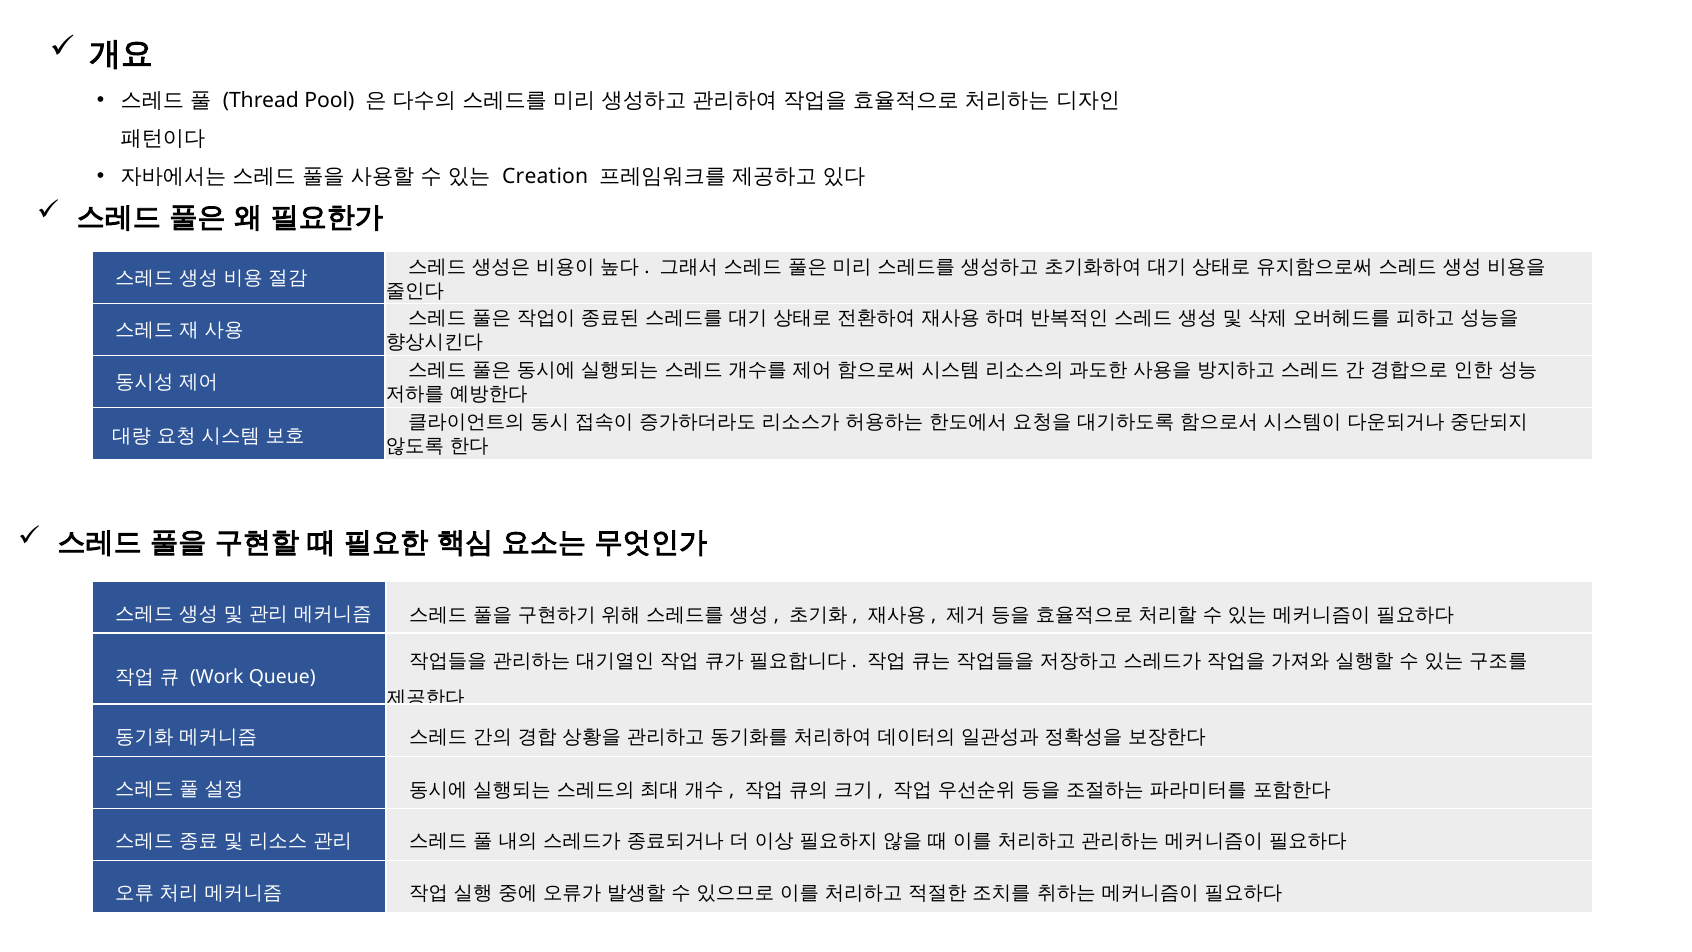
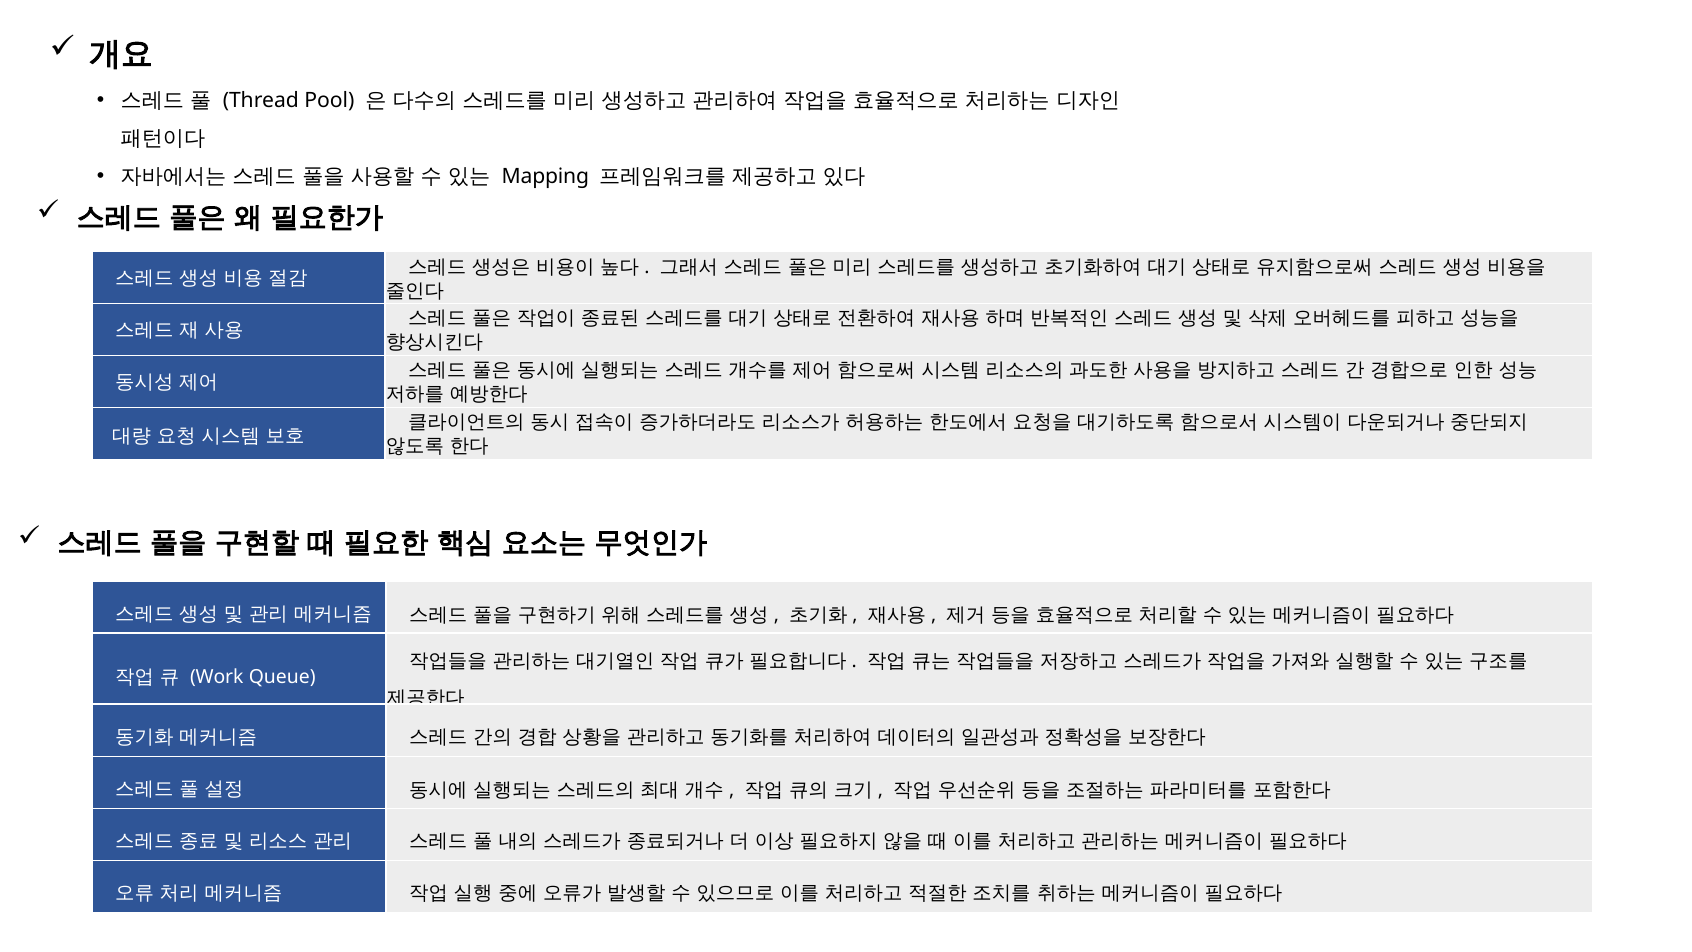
Creation: Creation -> Mapping (545, 177)
